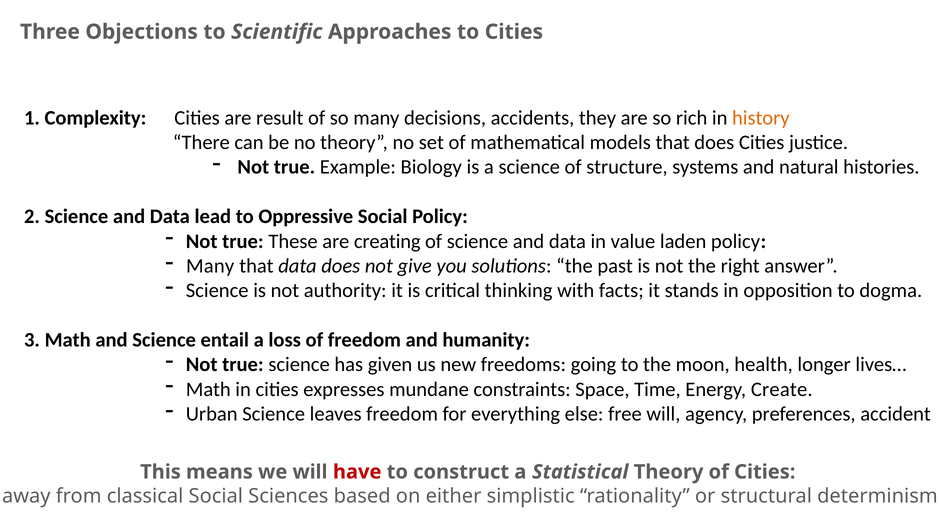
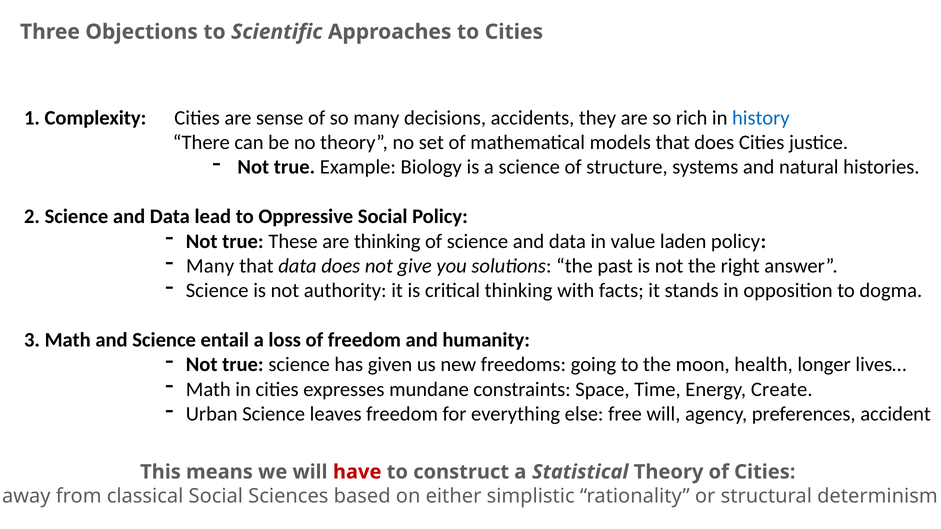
result: result -> sense (280, 118)
history colour: orange -> blue (761, 118)
are creating: creating -> thinking (387, 241)
